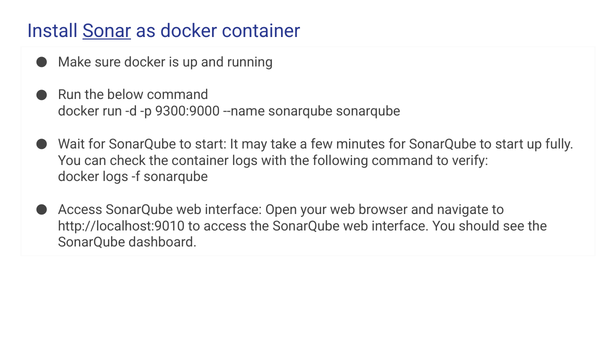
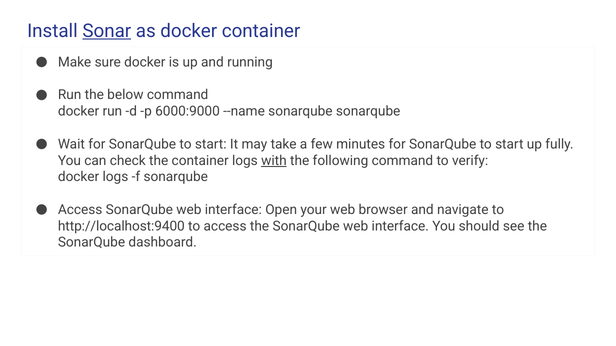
9300:9000: 9300:9000 -> 6000:9000 (188, 111)
with underline: none -> present (274, 161)
http://localhost:9010: http://localhost:9010 -> http://localhost:9400 (121, 226)
